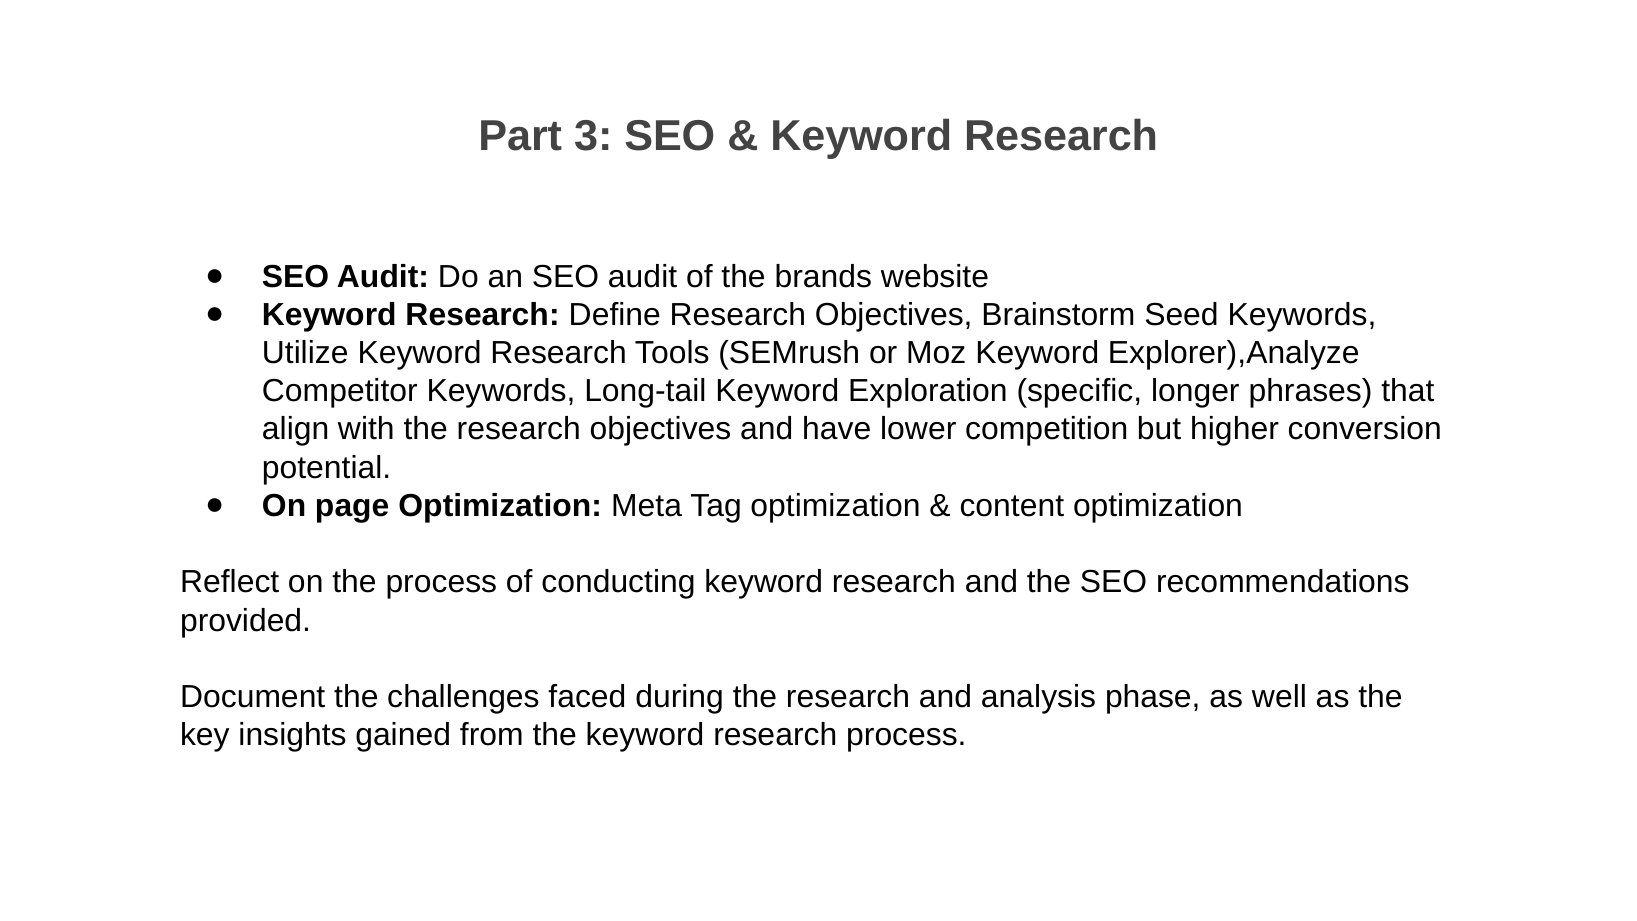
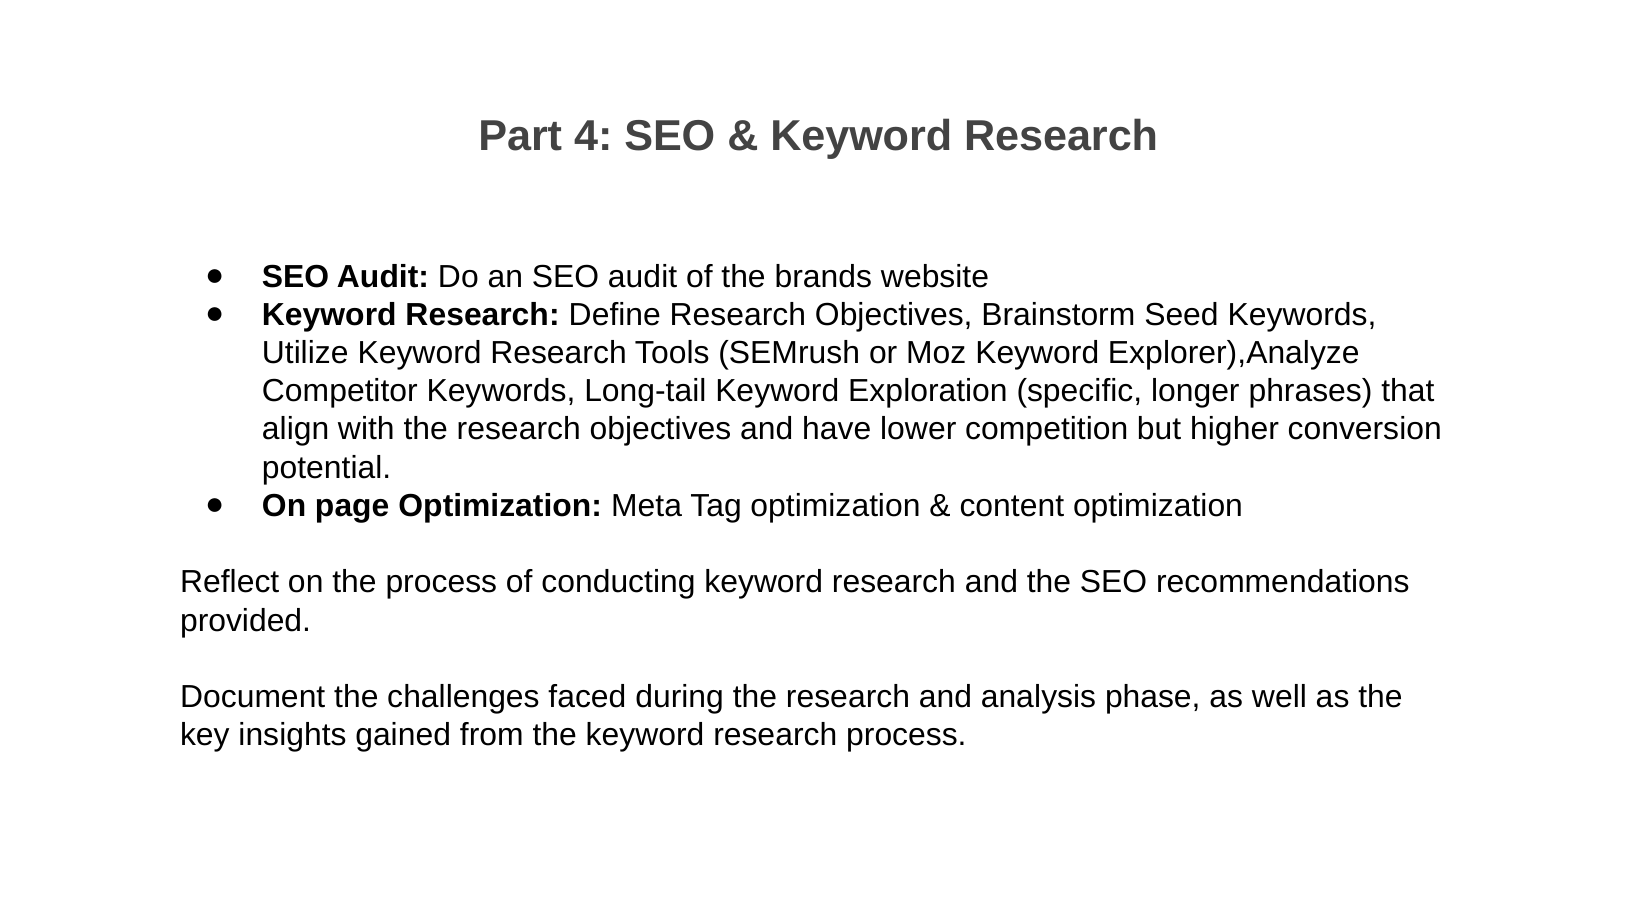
3: 3 -> 4 (593, 136)
